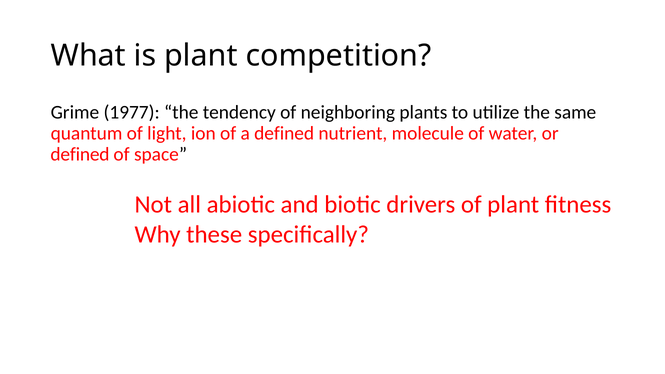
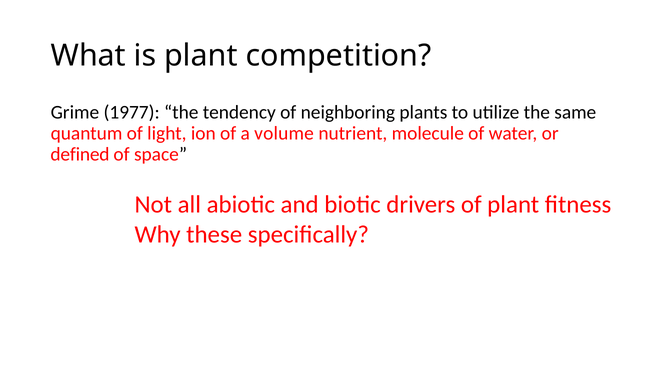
a defined: defined -> volume (284, 133)
